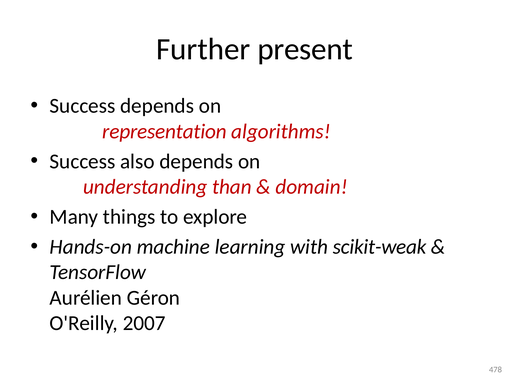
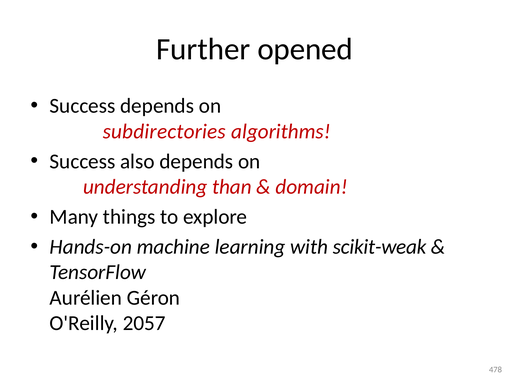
present: present -> opened (305, 49)
representation: representation -> subdirectories (164, 131)
2007: 2007 -> 2057 (144, 323)
